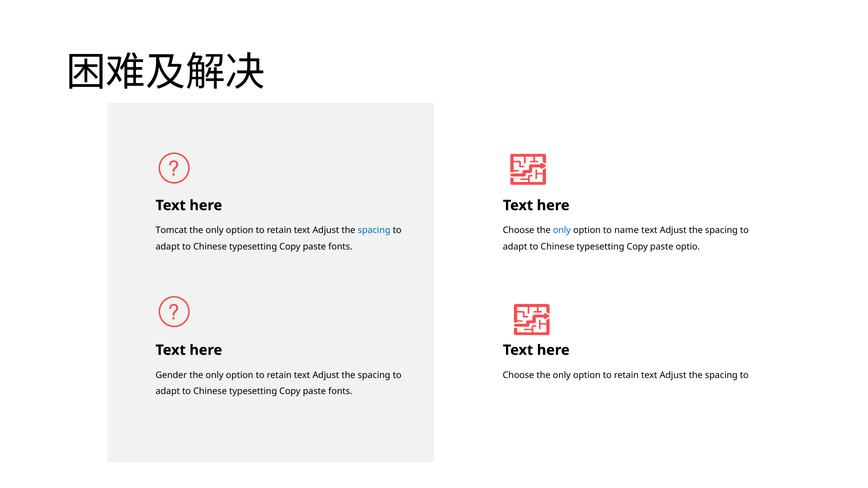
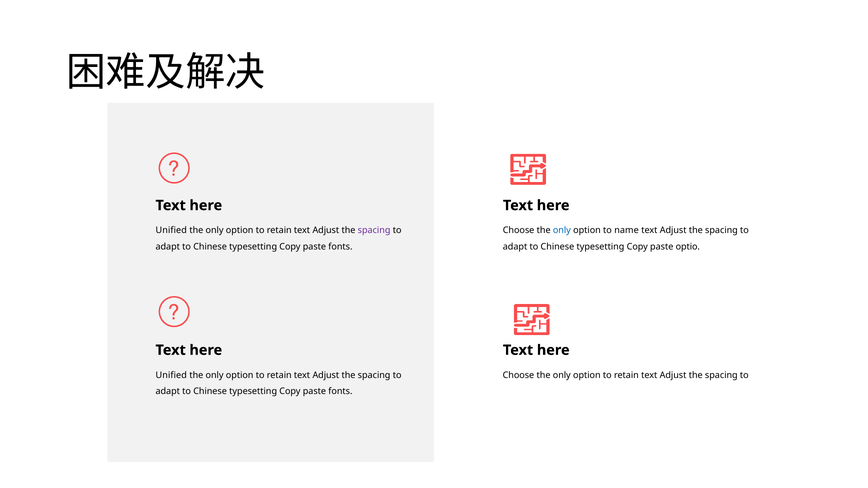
Tomcat: Tomcat -> Unified (171, 231)
spacing colour: blue -> purple (374, 231)
Gender: Gender -> Unified (171, 375)
